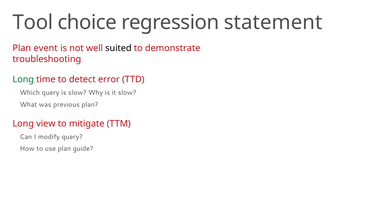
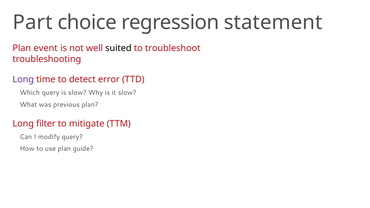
Tool: Tool -> Part (33, 22)
demonstrate: demonstrate -> troubleshoot (173, 48)
Long colour: green -> purple (23, 79)
view: view -> filter (46, 124)
